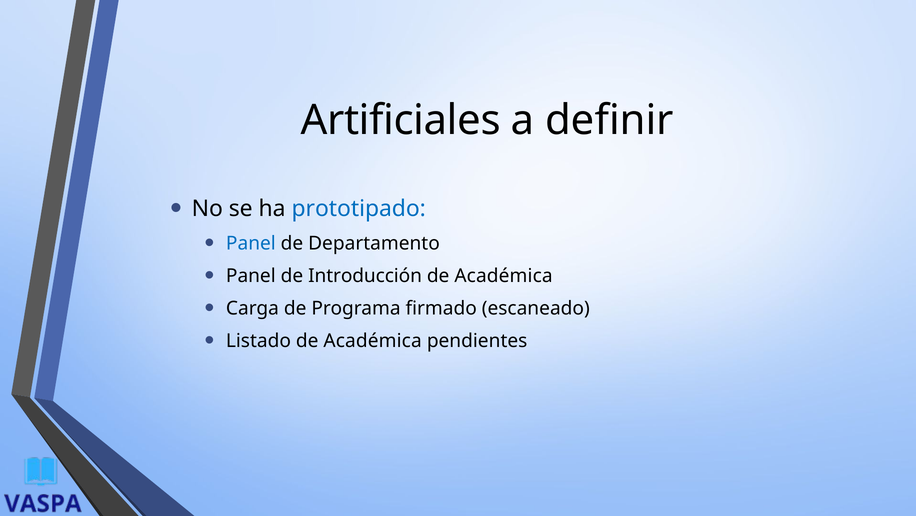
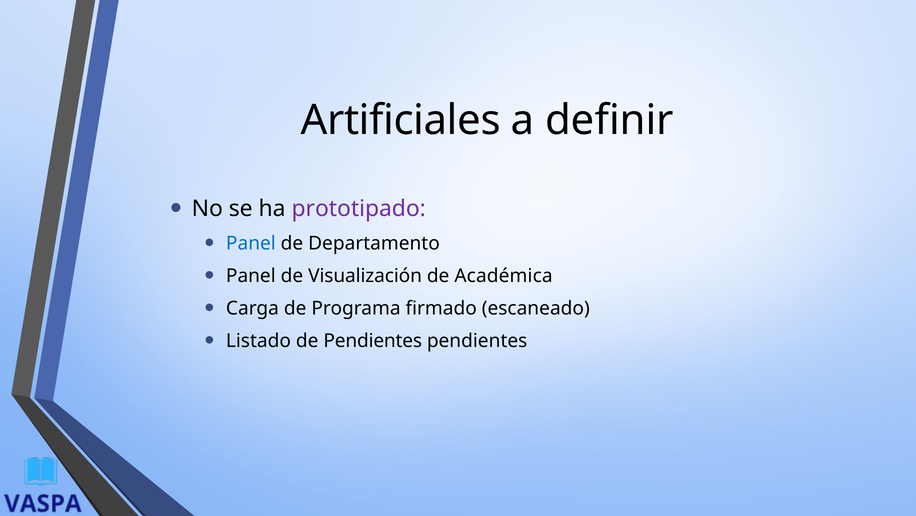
prototipado colour: blue -> purple (359, 209)
Introducción: Introducción -> Visualización (365, 276)
Listado de Académica: Académica -> Pendientes (373, 340)
